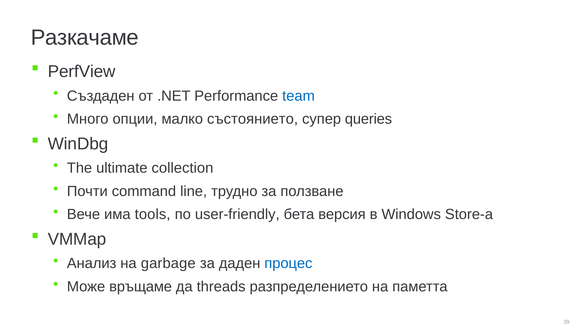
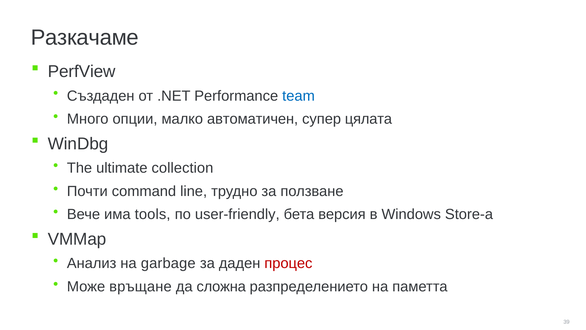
състоянието: състоянието -> автоматичен (253, 119)
queries: queries -> цялата (368, 119)
процес colour: blue -> red (288, 263)
връщаме: връщаме -> връщане (140, 286)
threads: threads -> сложна (221, 286)
